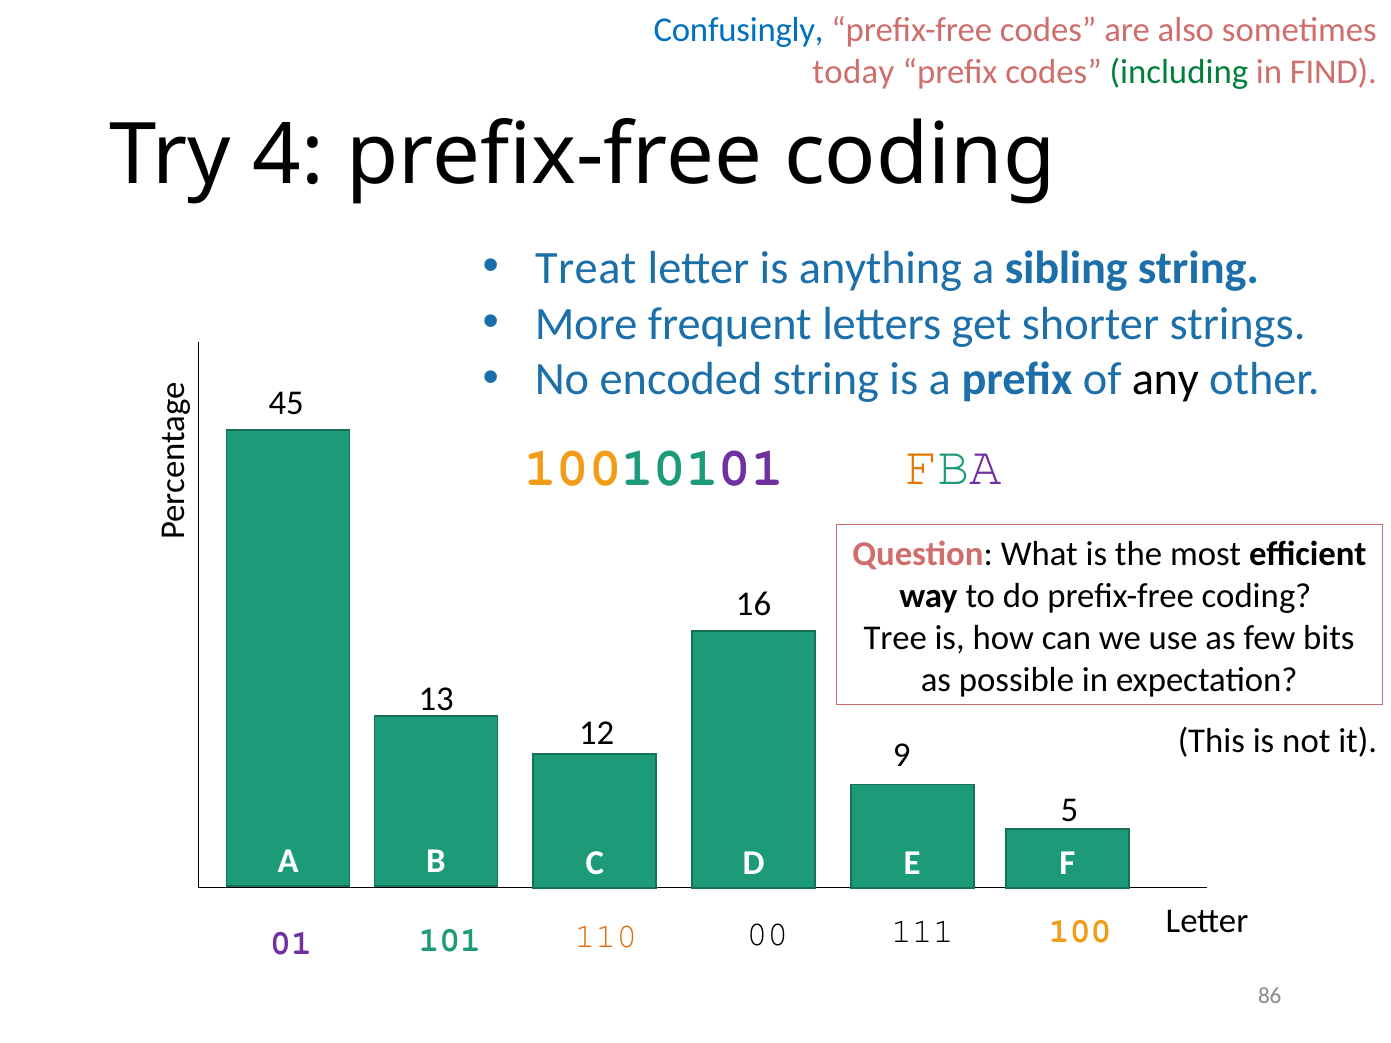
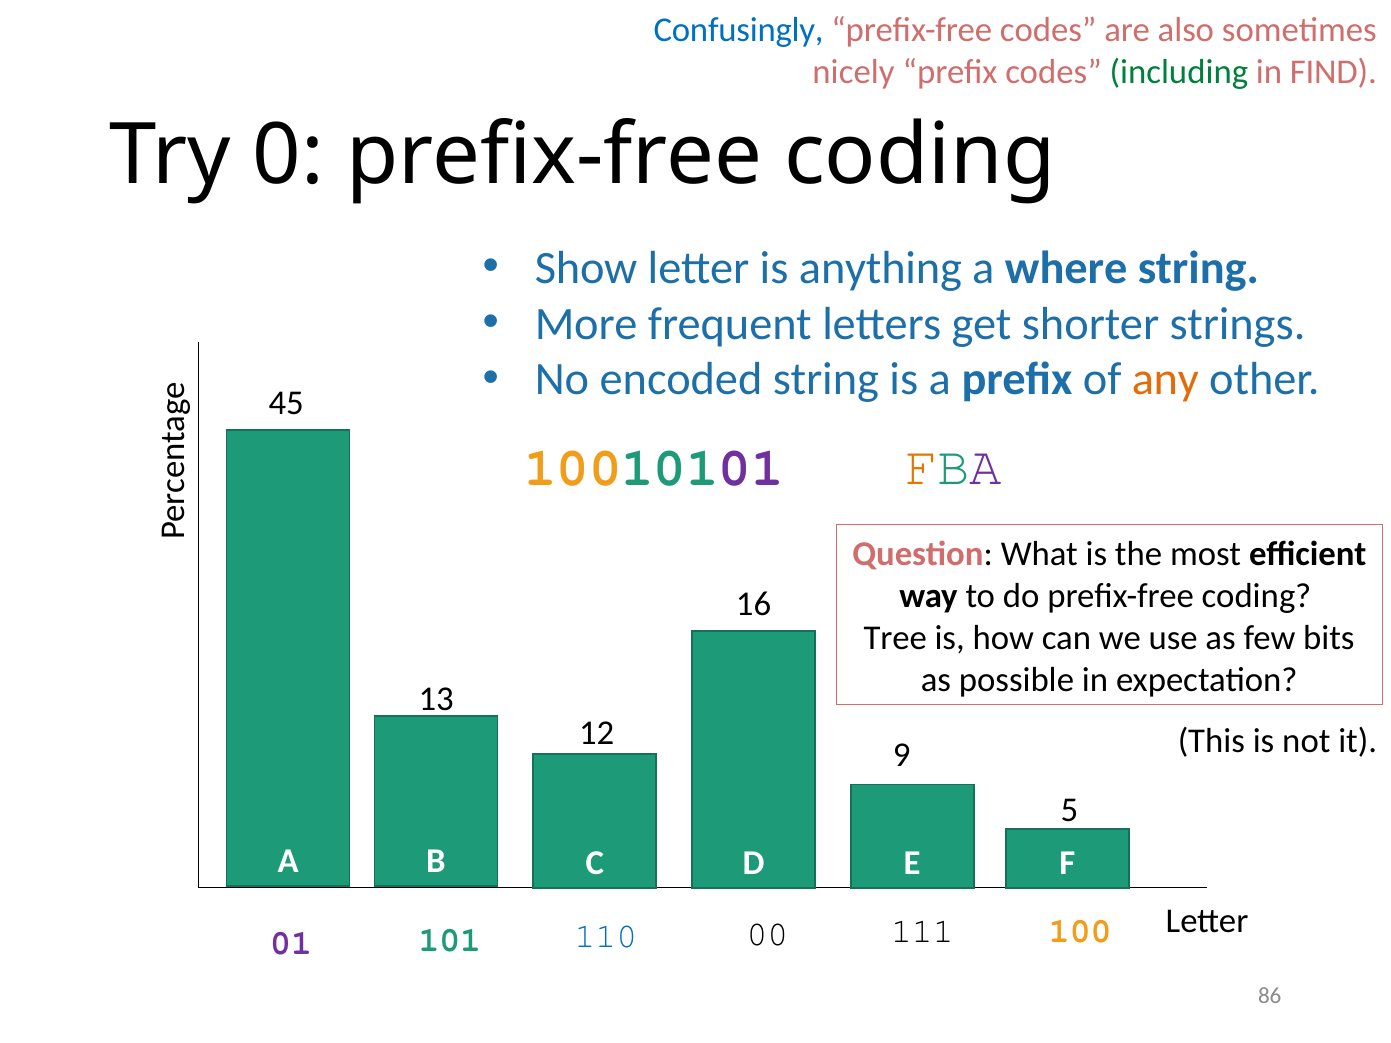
today: today -> nicely (854, 72)
4: 4 -> 0 (289, 156)
Treat: Treat -> Show (586, 268)
sibling: sibling -> where (1066, 268)
any colour: black -> orange (1165, 380)
110 colour: orange -> blue (606, 936)
